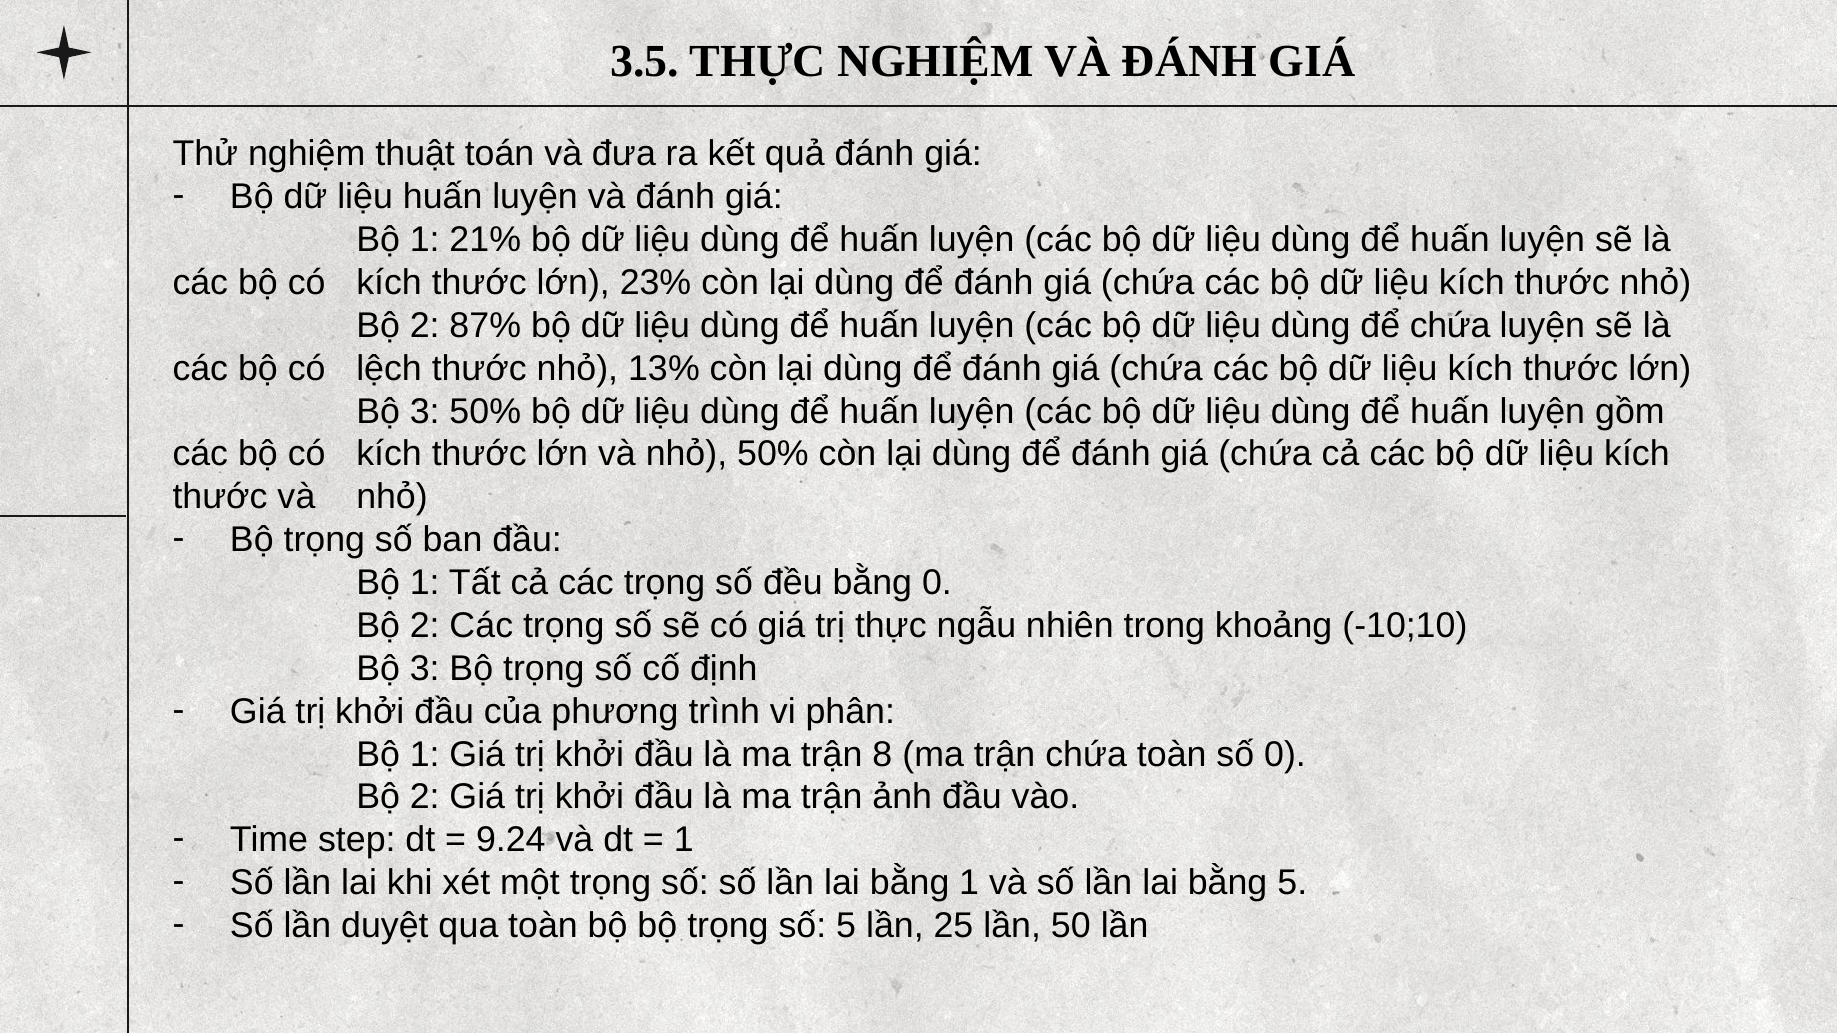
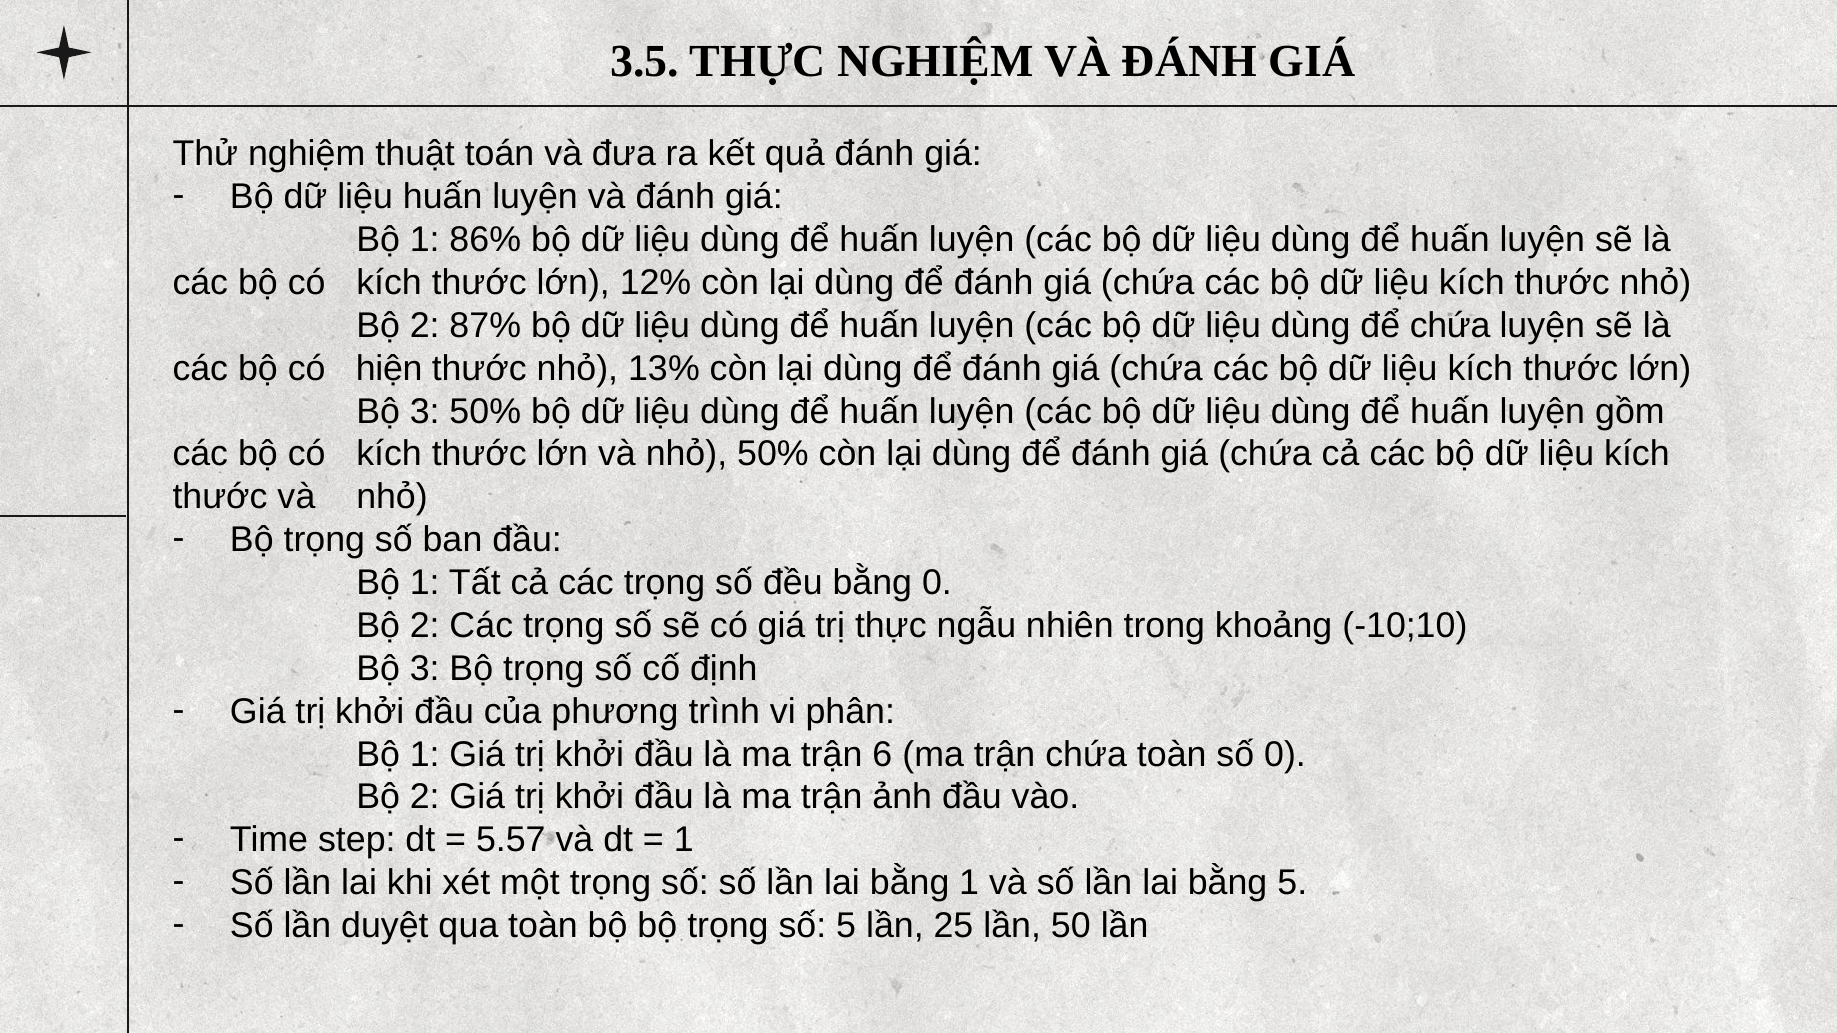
21%: 21% -> 86% (485, 240)
23%: 23% -> 12% (655, 283)
lệch: lệch -> hiện (389, 368)
8: 8 -> 6 (882, 754)
9.24: 9.24 -> 5.57 (511, 840)
